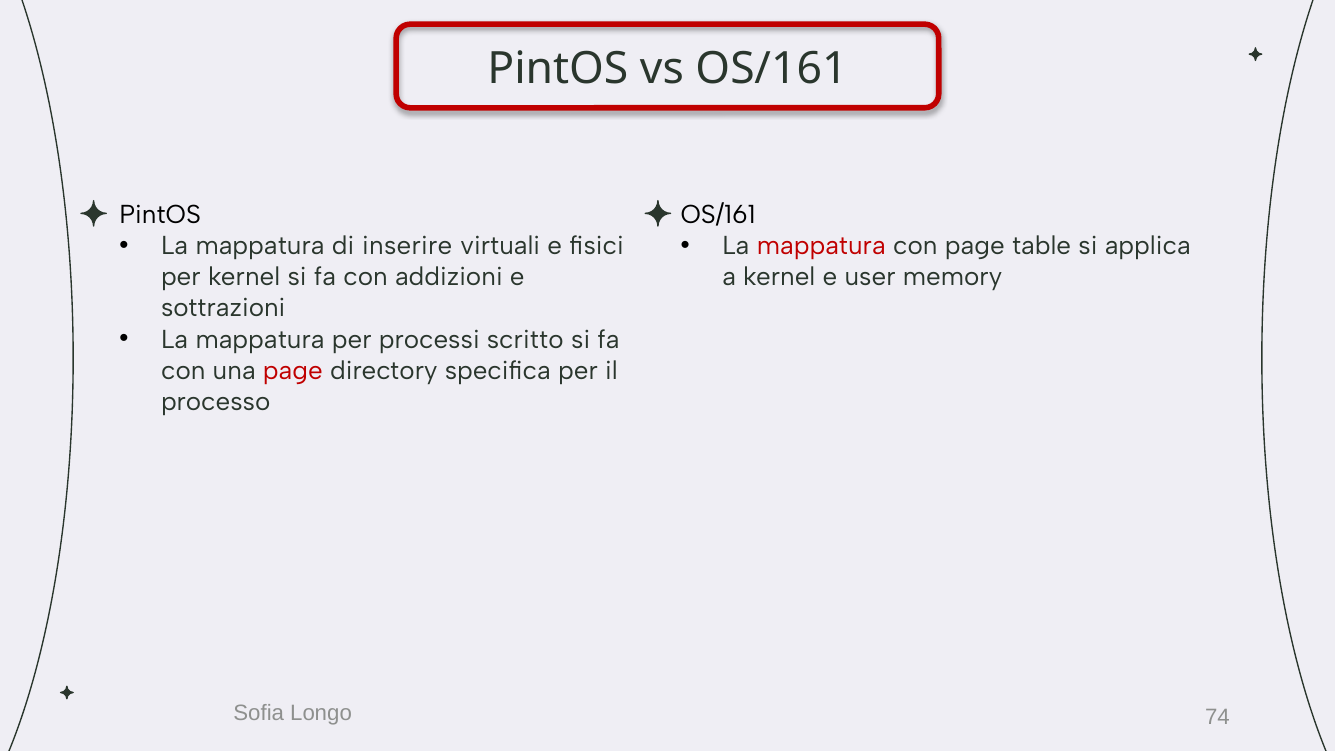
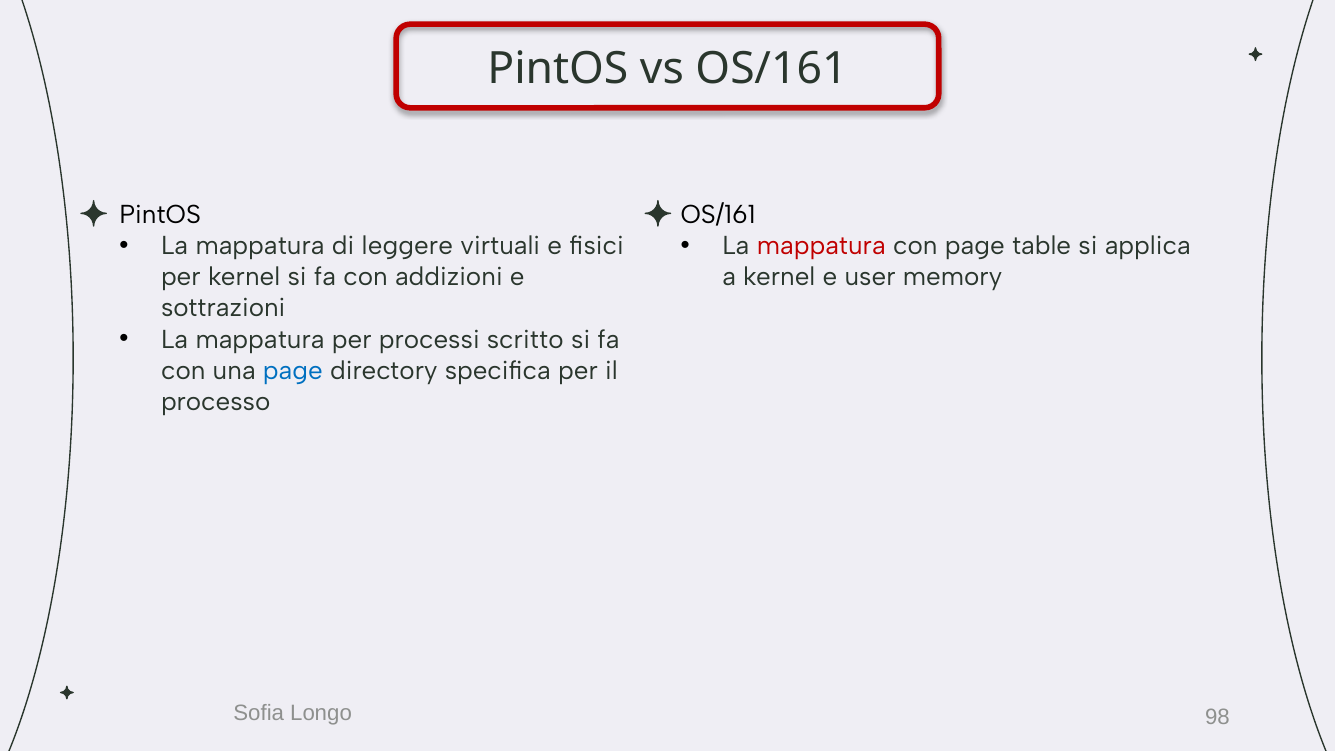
inserire: inserire -> leggere (407, 246)
page colour: red -> blue (293, 371)
74: 74 -> 98 (1218, 718)
